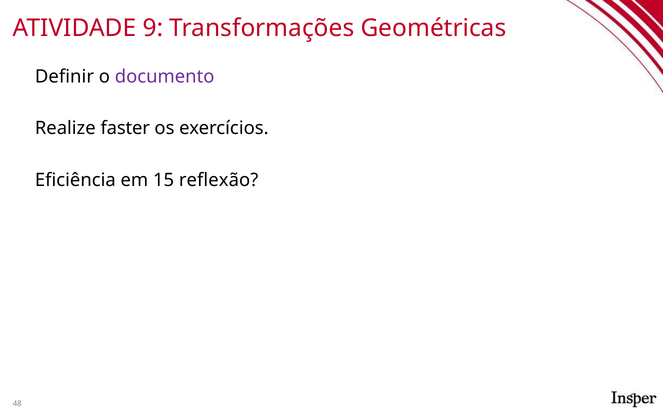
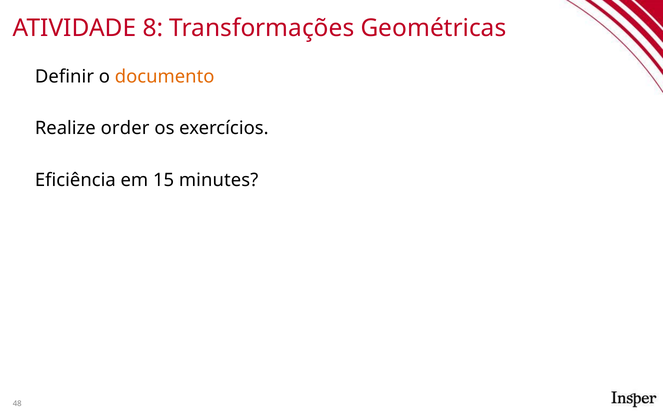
9: 9 -> 8 (153, 28)
documento colour: purple -> orange (165, 77)
faster: faster -> order (125, 128)
reflexão: reflexão -> minutes (219, 180)
